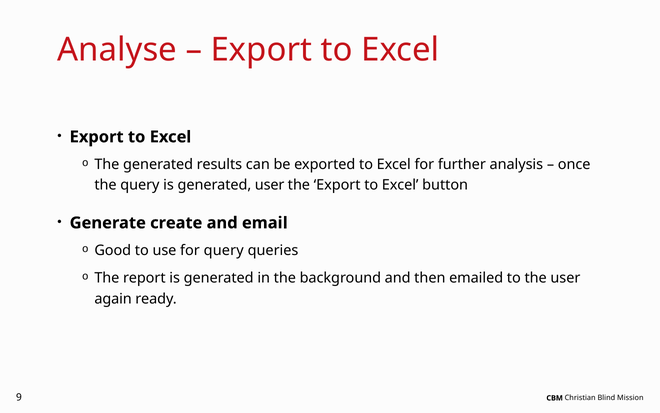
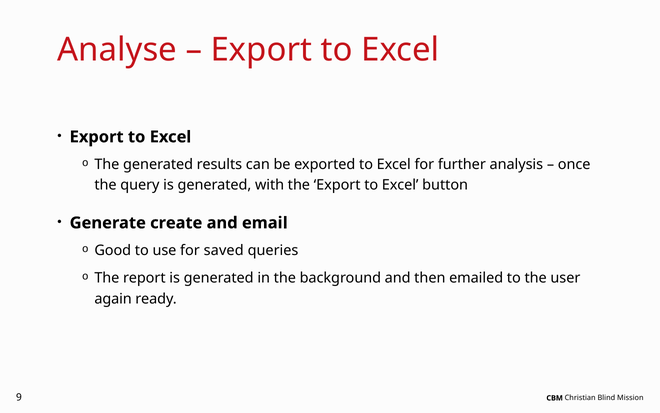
generated user: user -> with (270, 185)
for query: query -> saved (224, 250)
